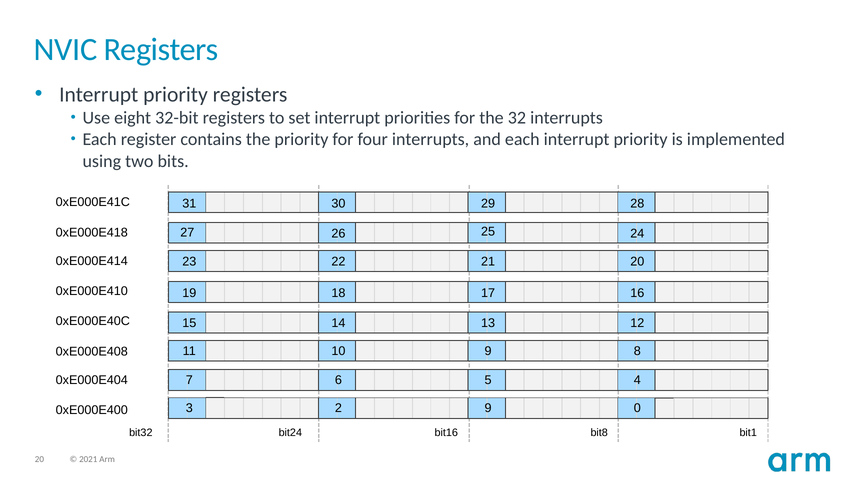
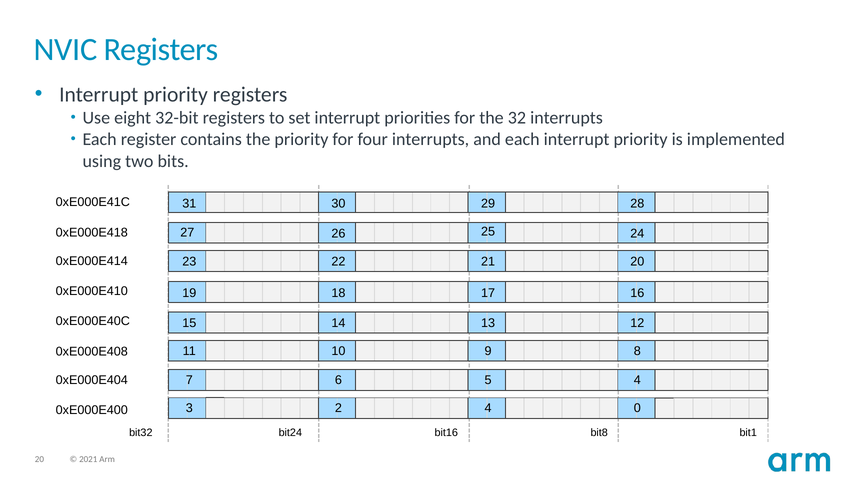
2 9: 9 -> 4 (488, 408)
